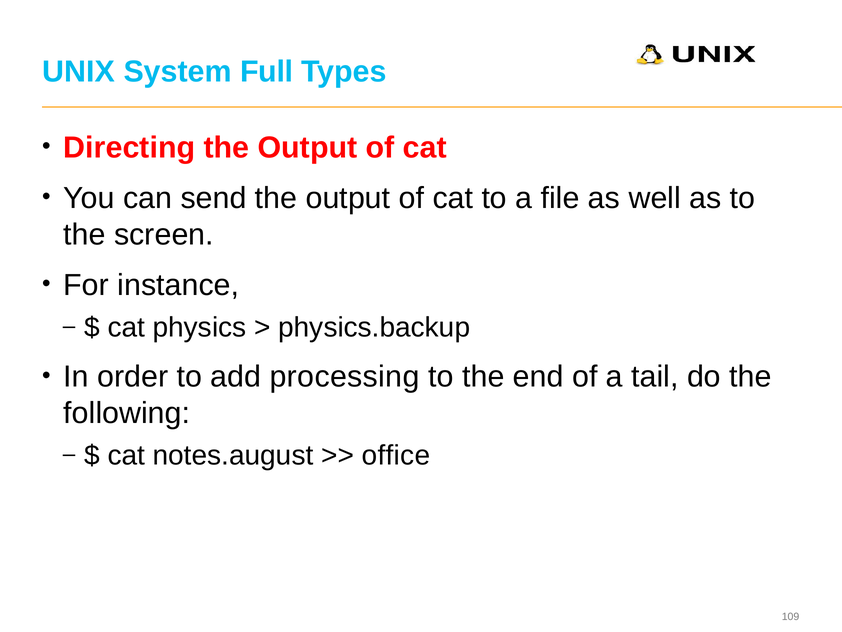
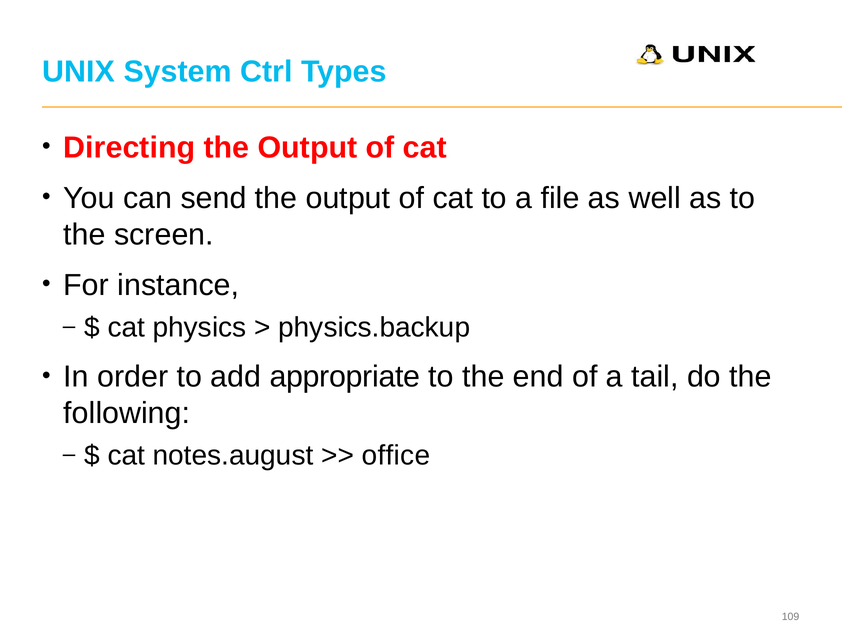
Full: Full -> Ctrl (266, 72)
processing: processing -> appropriate (345, 376)
